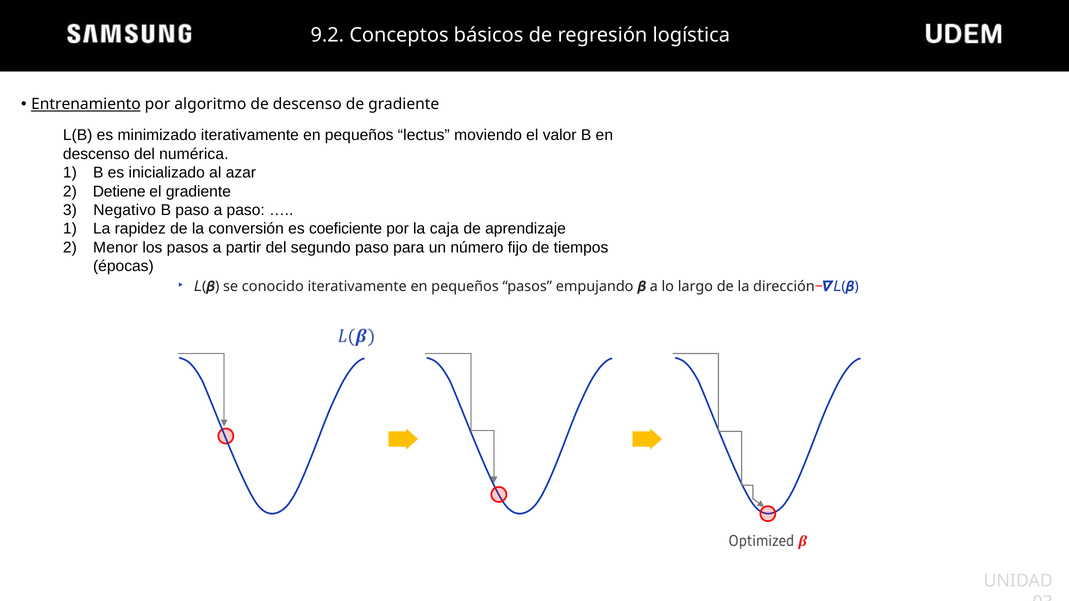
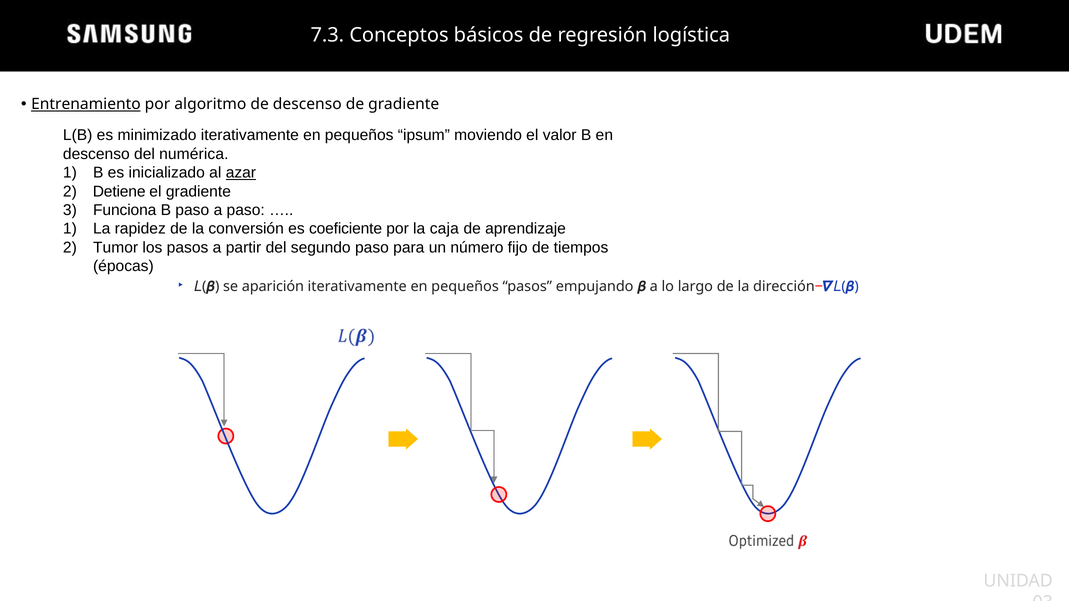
9.2: 9.2 -> 7.3 (327, 35)
lectus: lectus -> ipsum (424, 135)
azar underline: none -> present (241, 173)
Negativo: Negativo -> Funciona (125, 210)
Menor: Menor -> Tumor (116, 248)
conocido: conocido -> aparición (273, 287)
